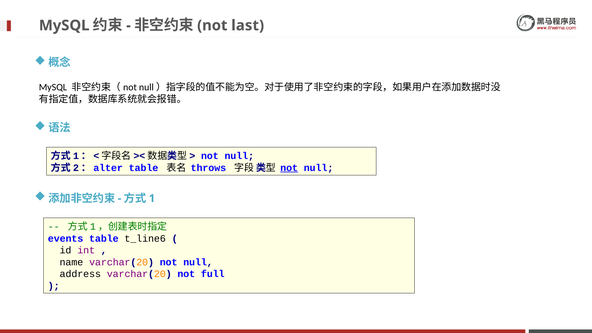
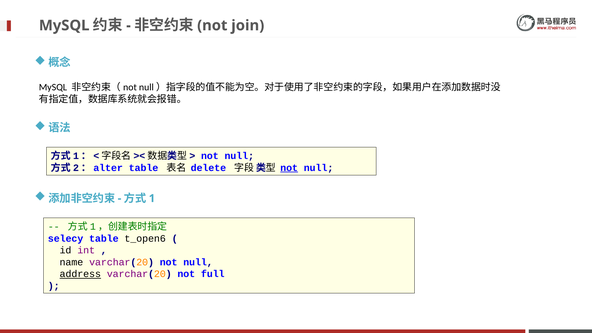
last: last -> join (248, 25)
throws: throws -> delete (208, 168)
events: events -> selecy (66, 239)
t_line6: t_line6 -> t_open6 (145, 239)
address underline: none -> present (80, 274)
